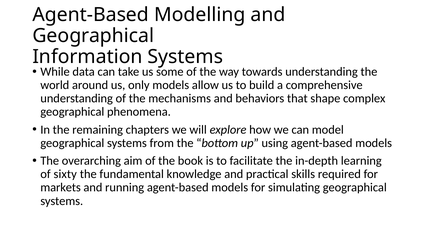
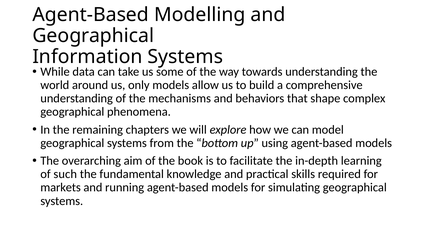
sixty: sixty -> such (65, 174)
